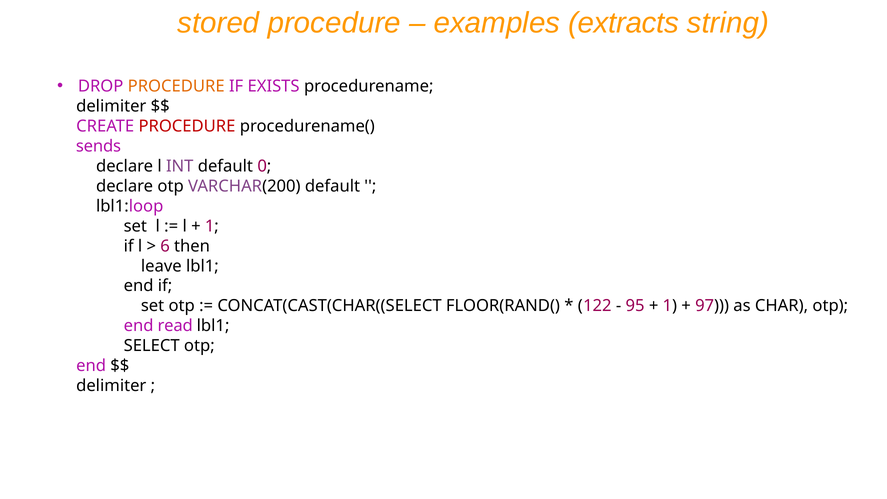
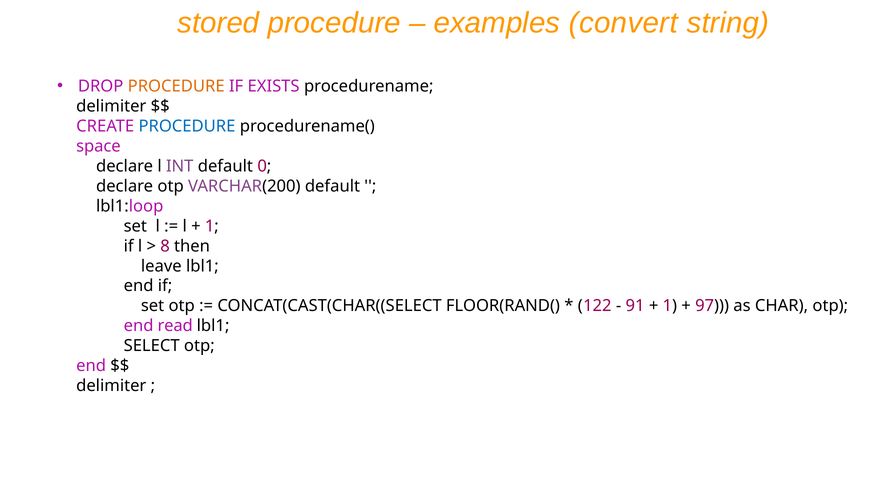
extracts: extracts -> convert (623, 23)
PROCEDURE colour: red -> blue (187, 126)
sends: sends -> space (98, 146)
6: 6 -> 8 (165, 246)
95: 95 -> 91 (635, 306)
